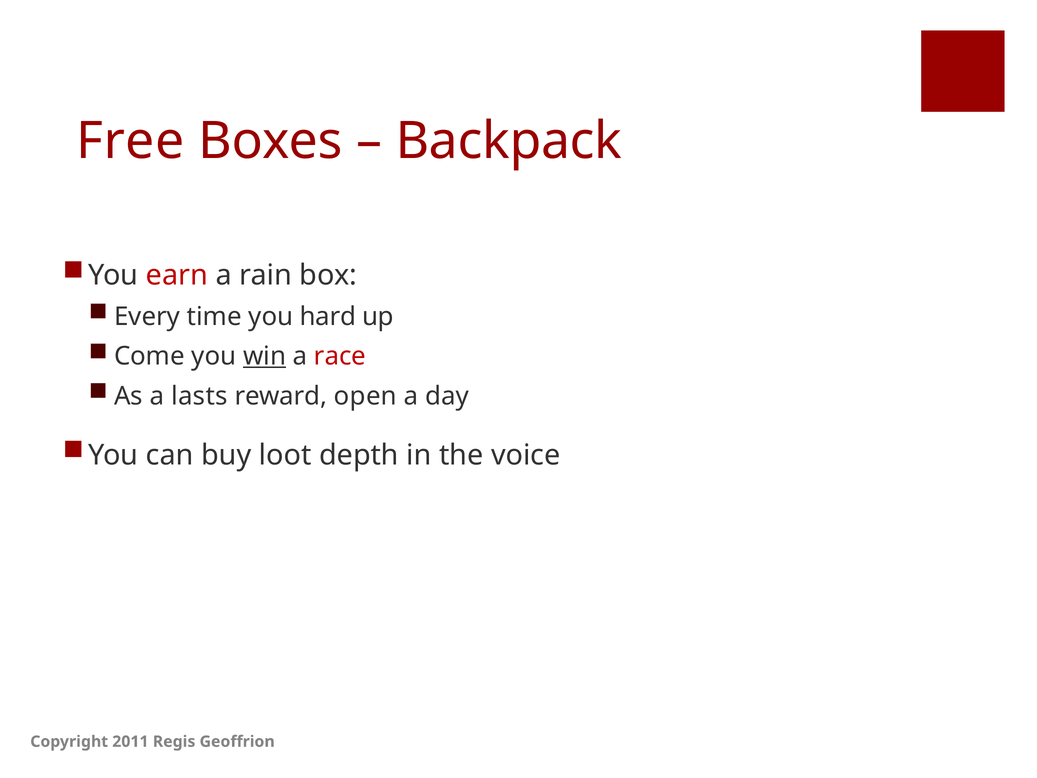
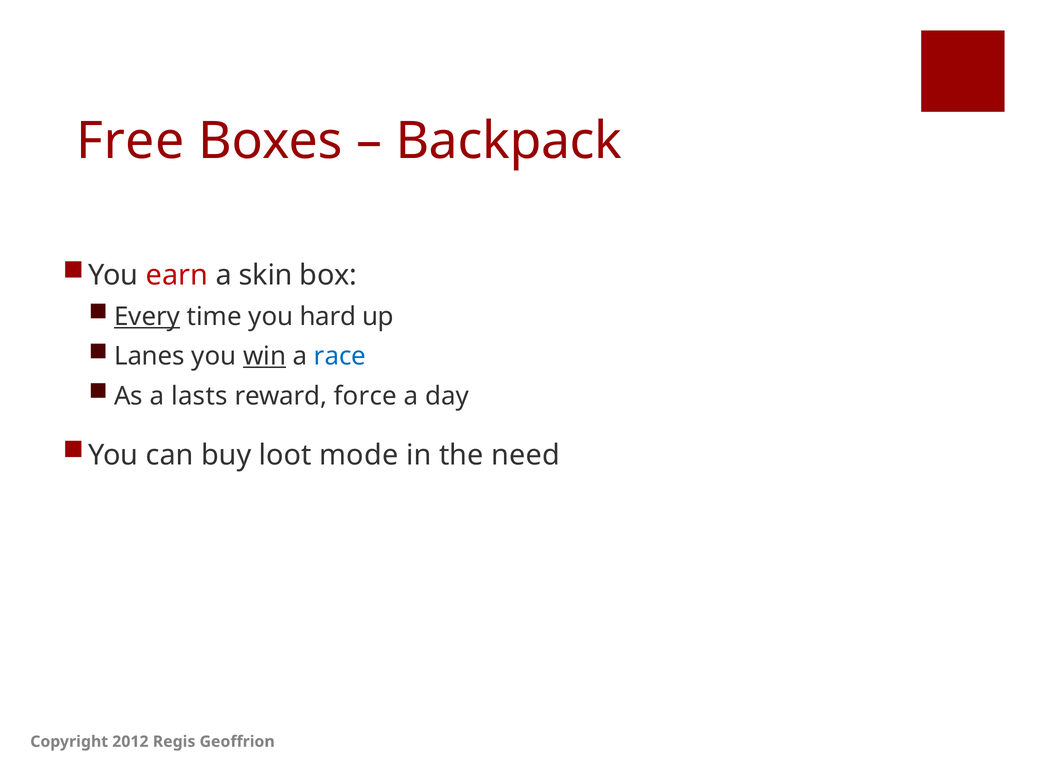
rain: rain -> skin (266, 275)
Every underline: none -> present (147, 316)
Come: Come -> Lanes (149, 356)
race colour: red -> blue (340, 356)
open: open -> force (365, 396)
depth: depth -> mode (359, 455)
voice: voice -> need (526, 455)
2011: 2011 -> 2012 (130, 741)
